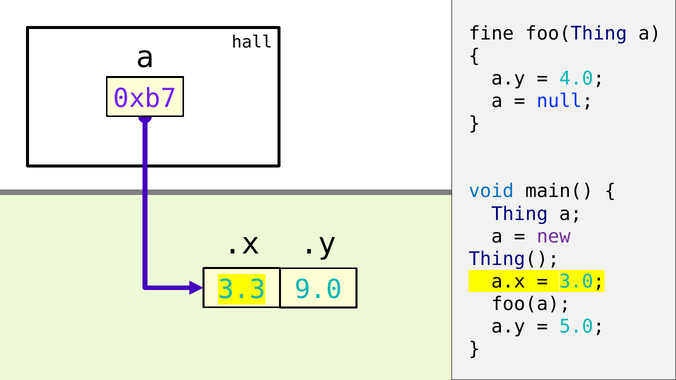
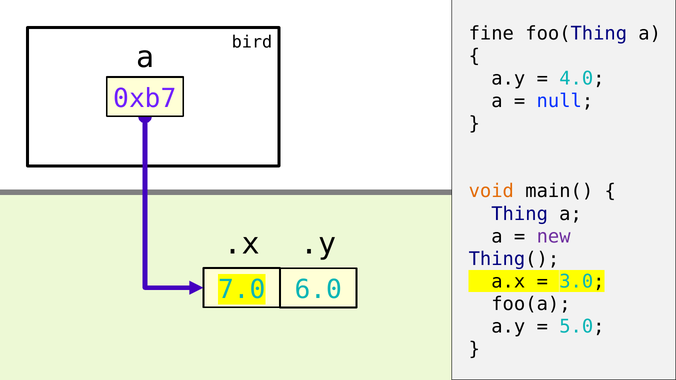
hall: hall -> bird (252, 42)
void colour: blue -> orange (491, 191)
3.3: 3.3 -> 7.0 (242, 290)
9.0: 9.0 -> 6.0 (318, 290)
